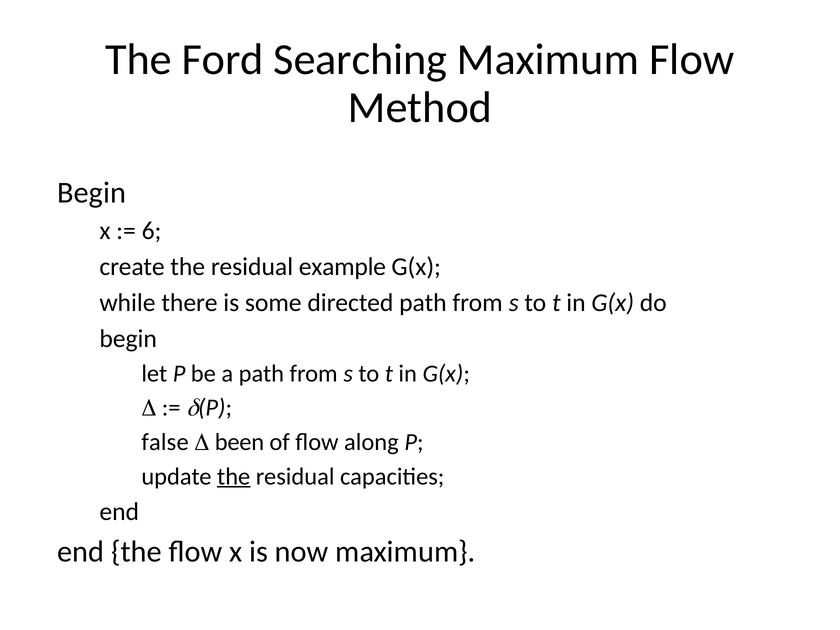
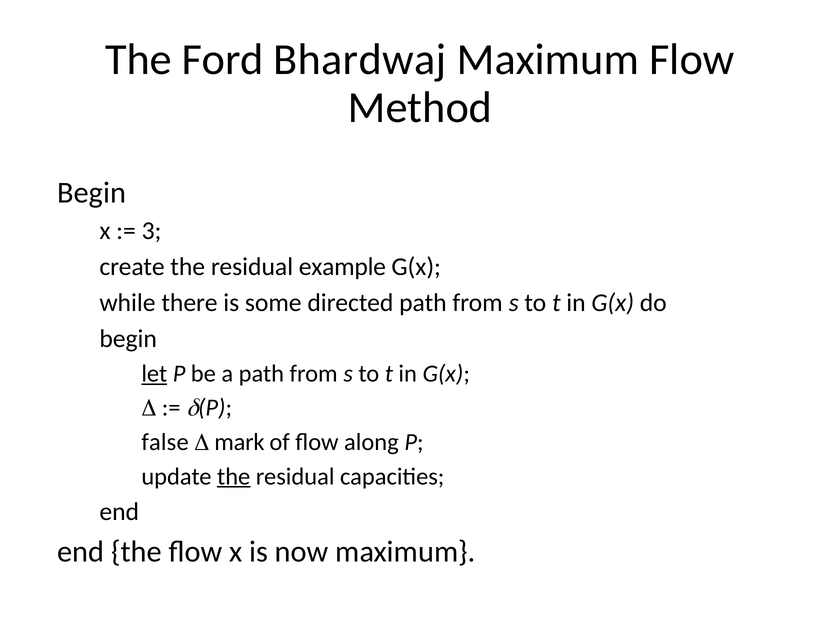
Searching: Searching -> Bhardwaj (360, 60)
6: 6 -> 3 (152, 231)
let underline: none -> present (154, 374)
been: been -> mark (239, 442)
